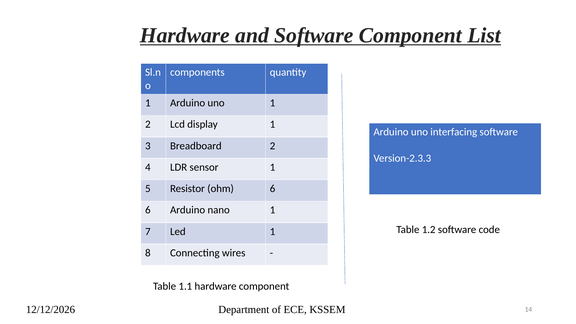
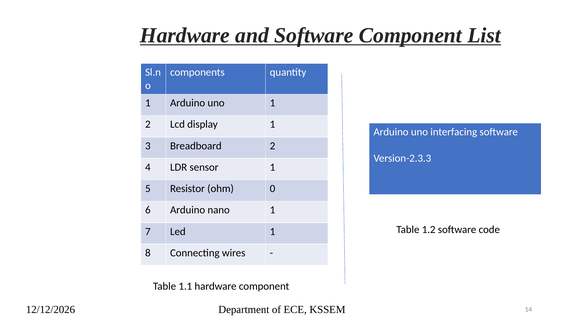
ohm 6: 6 -> 0 (273, 189)
